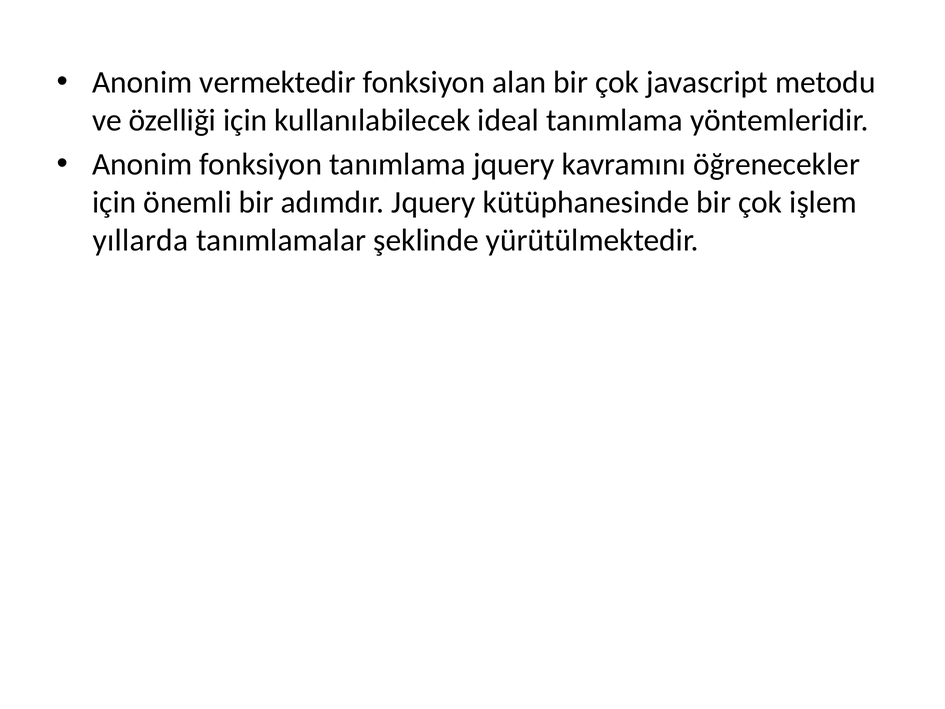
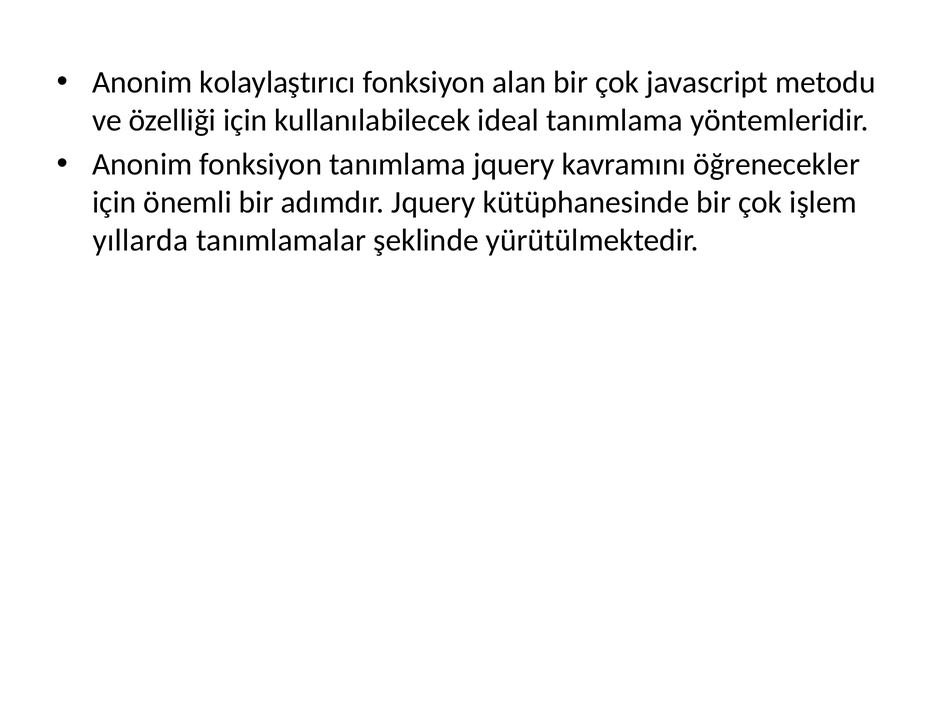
vermektedir: vermektedir -> kolaylaştırıcı (278, 83)
